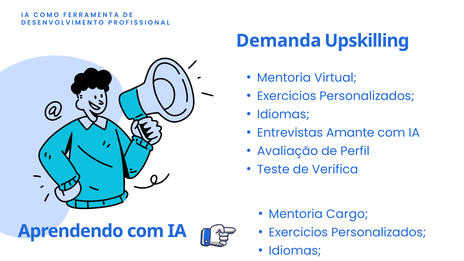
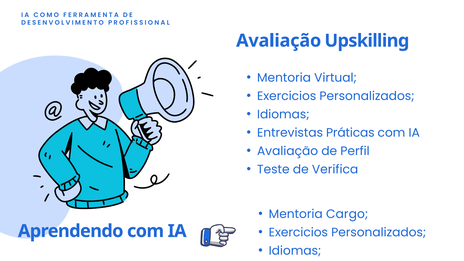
Demanda: Demanda -> Avaliação (279, 41)
Amante: Amante -> Práticas (350, 133)
